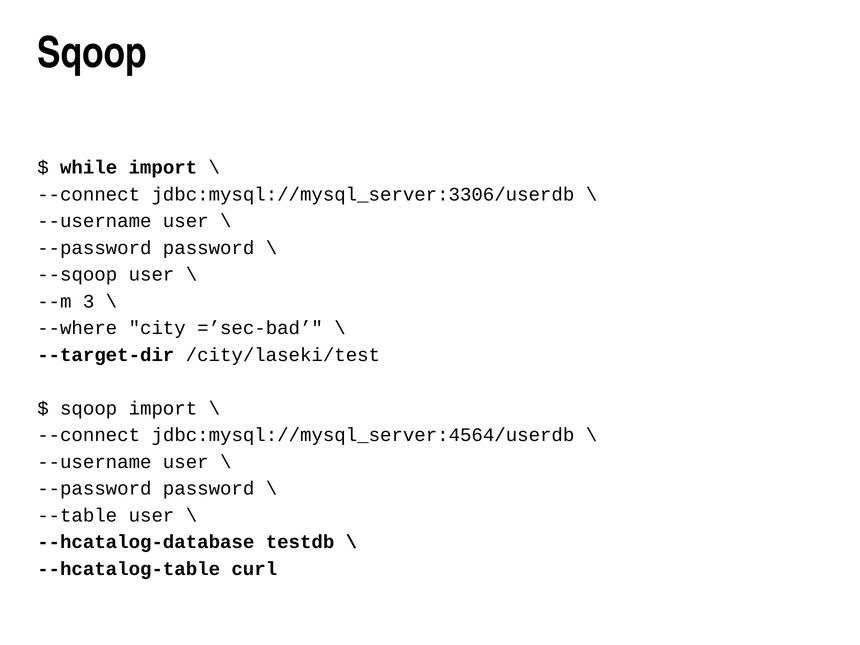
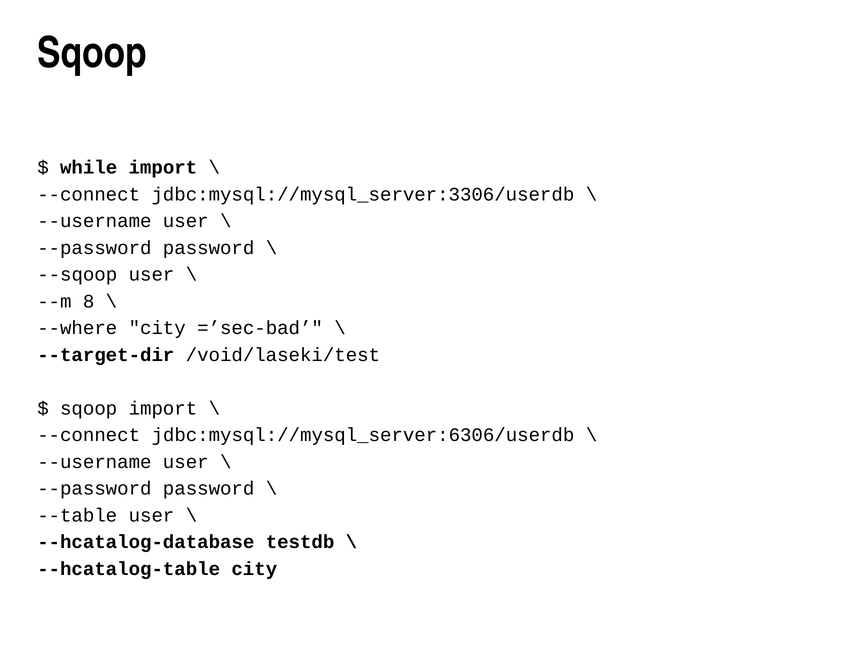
3: 3 -> 8 (89, 301)
/city/laseki/test: /city/laseki/test -> /void/laseki/test (283, 355)
jdbc:mysql://mysql_server:4564/userdb: jdbc:mysql://mysql_server:4564/userdb -> jdbc:mysql://mysql_server:6306/userdb (363, 435)
--hcatalog-table curl: curl -> city (254, 569)
